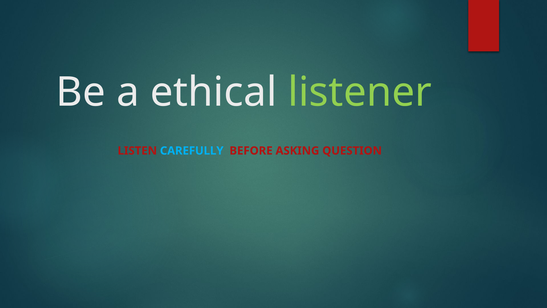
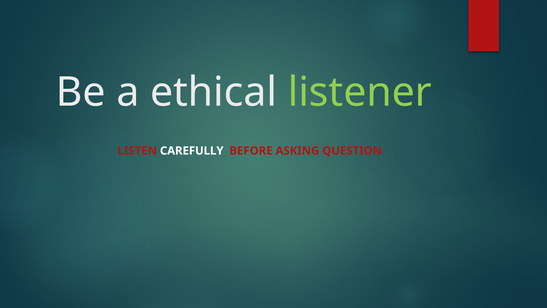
CAREFULLY colour: light blue -> white (192, 151)
